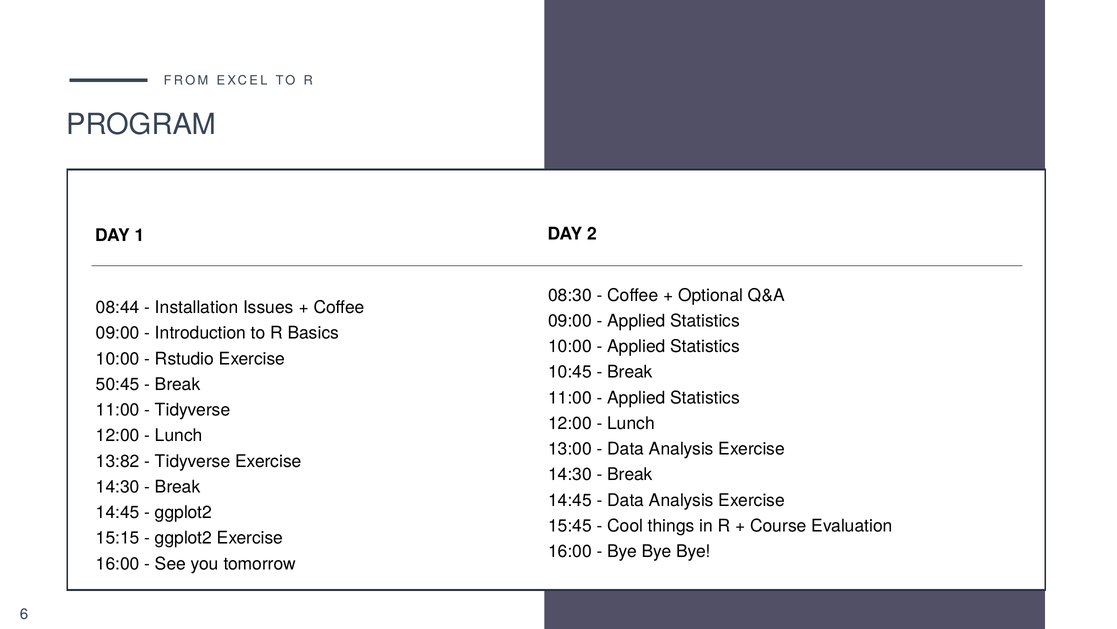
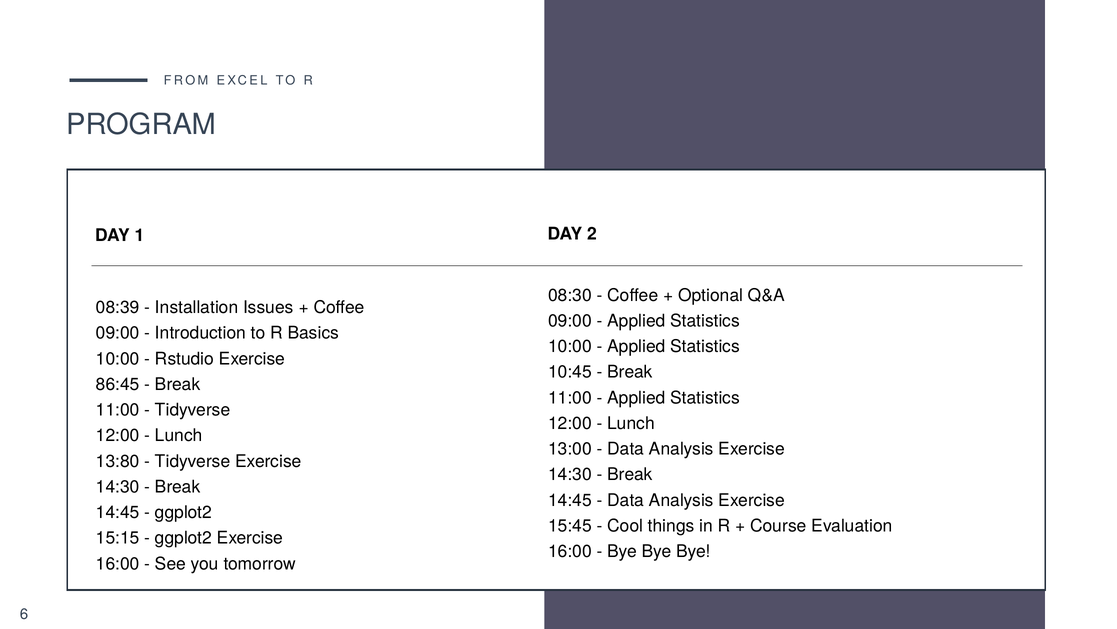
08:44: 08:44 -> 08:39 (118, 307)
50:45: 50:45 -> 86:45 (118, 384)
13:82: 13:82 -> 13:80 (118, 461)
